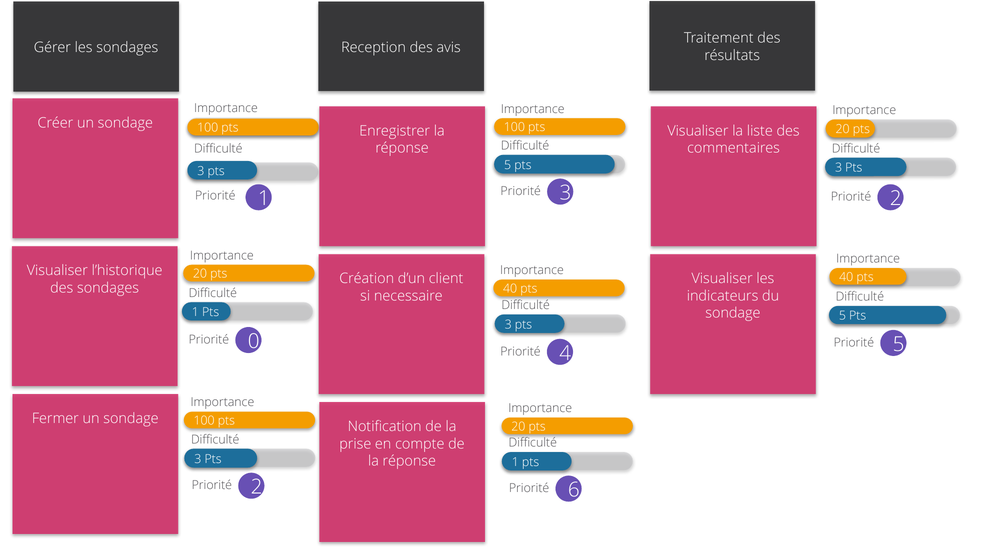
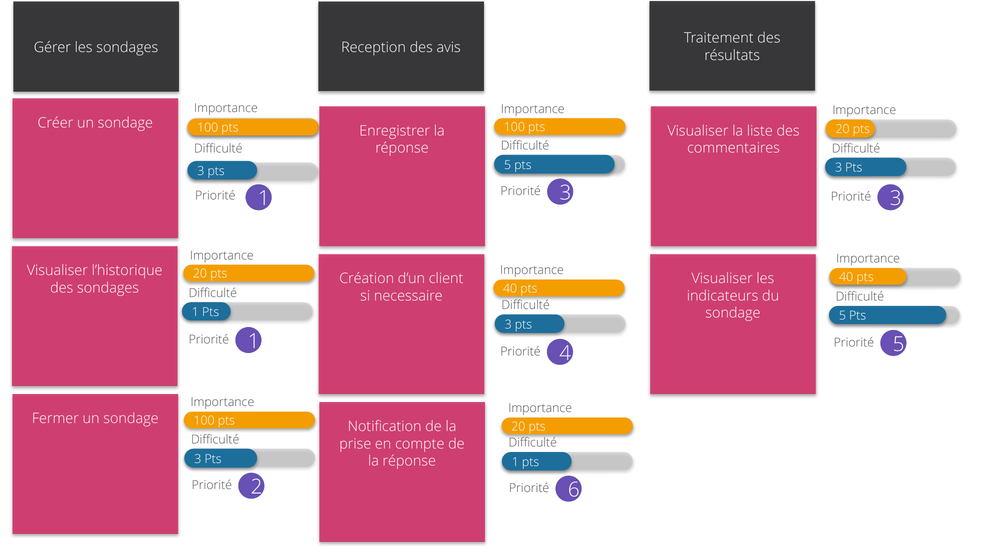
2: 2 -> 3 (896, 199)
Priorité 0: 0 -> 1 (254, 341)
